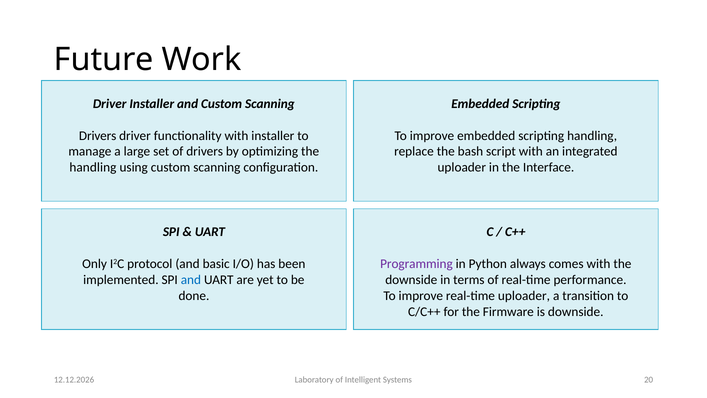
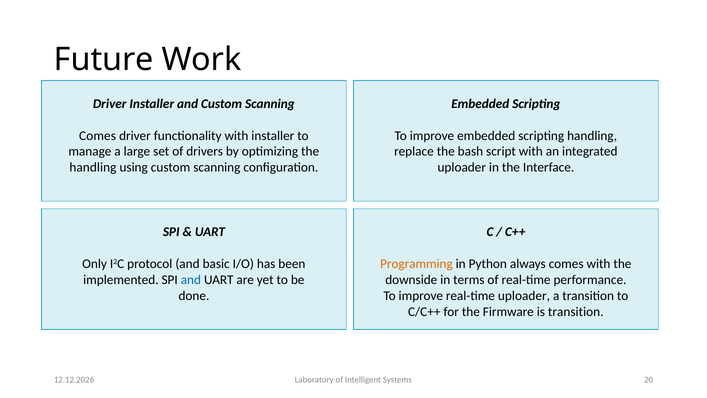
Drivers: Drivers -> Comes (98, 136)
Programming colour: purple -> orange (416, 264)
is downside: downside -> transition (576, 311)
